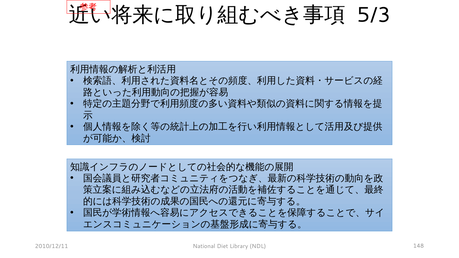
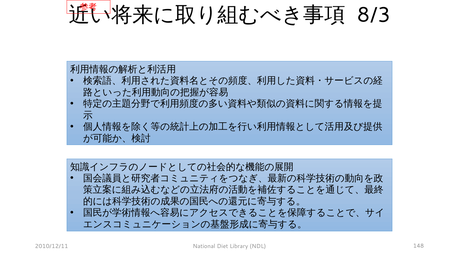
5/3: 5/3 -> 8/3 (374, 15)
